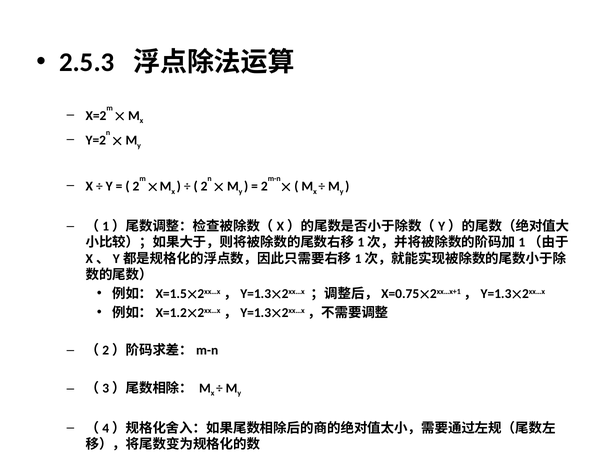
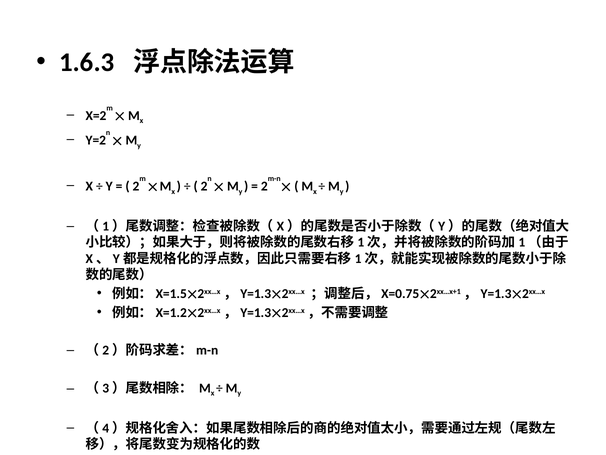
2.5.3: 2.5.3 -> 1.6.3 (87, 62)
